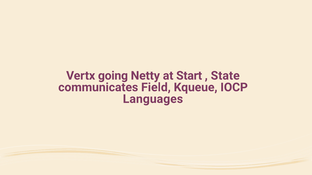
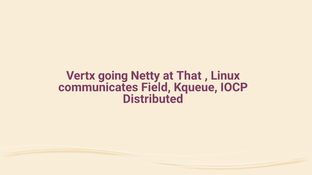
Start: Start -> That (189, 76)
State: State -> Linux (225, 76)
Languages: Languages -> Distributed (153, 99)
